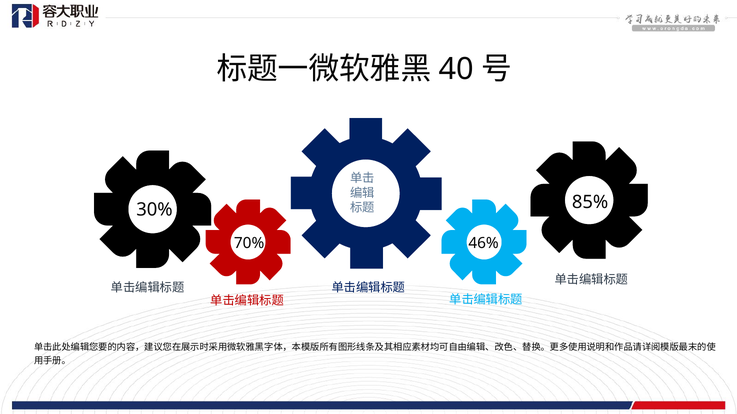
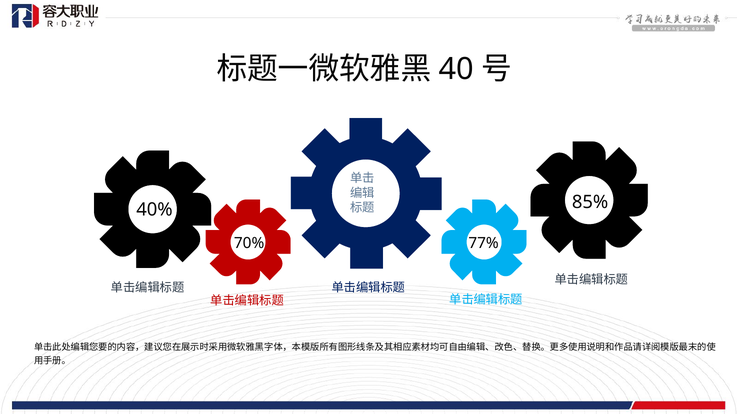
30%: 30% -> 40% (155, 210)
46%: 46% -> 77% (484, 243)
